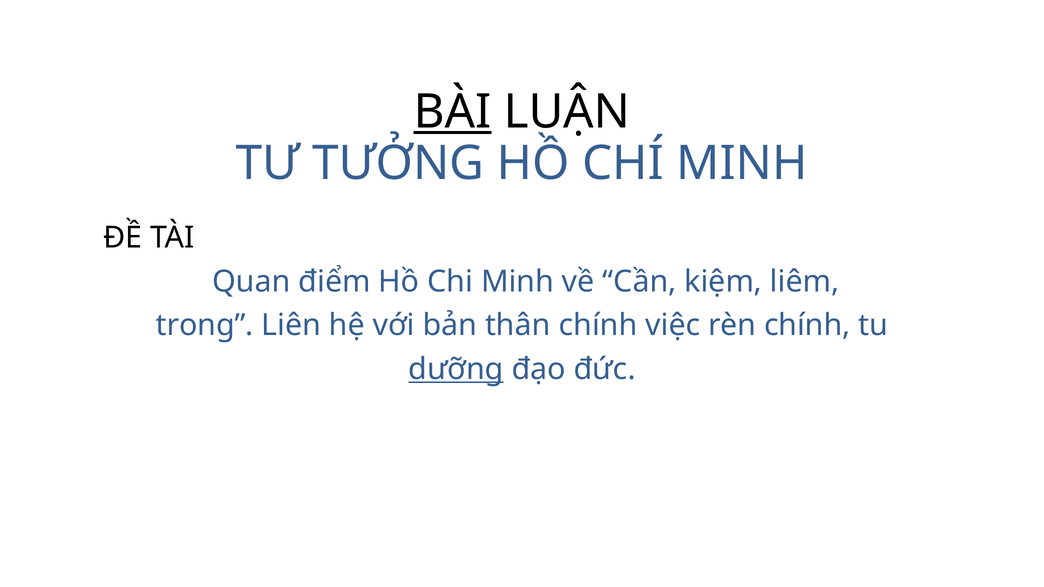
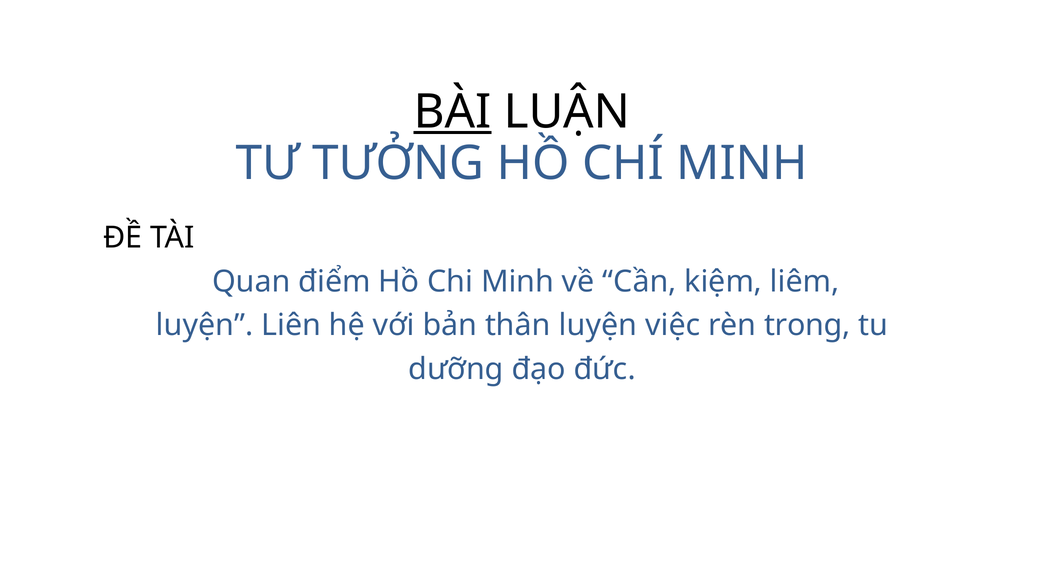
trong: trong -> luyện (205, 325)
thân chính: chính -> luyện (598, 325)
rèn chính: chính -> trong (807, 325)
dưỡng underline: present -> none (456, 369)
